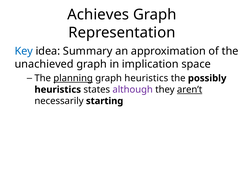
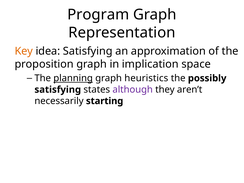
Achieves: Achieves -> Program (98, 15)
Key colour: blue -> orange (24, 51)
idea Summary: Summary -> Satisfying (88, 51)
unachieved: unachieved -> proposition (44, 64)
heuristics: heuristics -> satisfying (58, 90)
aren’t underline: present -> none (190, 90)
